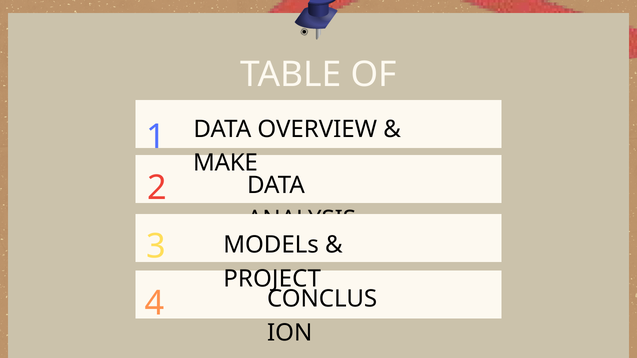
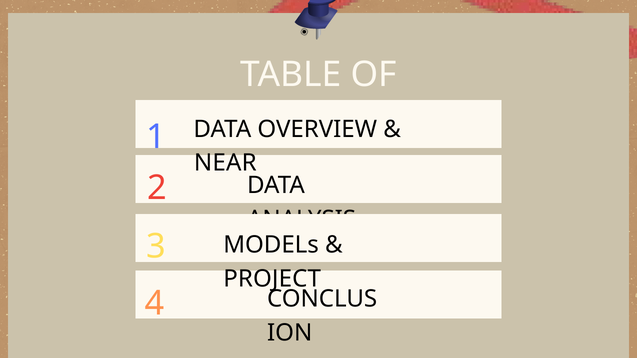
MAKE: MAKE -> NEAR (225, 163)
